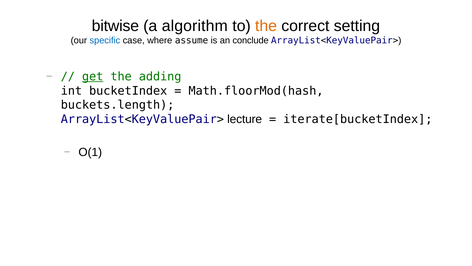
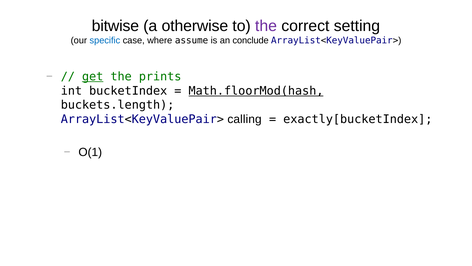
algorithm: algorithm -> otherwise (195, 26)
the colour: orange -> purple (266, 26)
adding: adding -> prints (160, 77)
Math.floorMod(hash underline: none -> present (256, 91)
lecture: lecture -> calling (245, 119)
iterate[bucketIndex: iterate[bucketIndex -> exactly[bucketIndex (358, 119)
